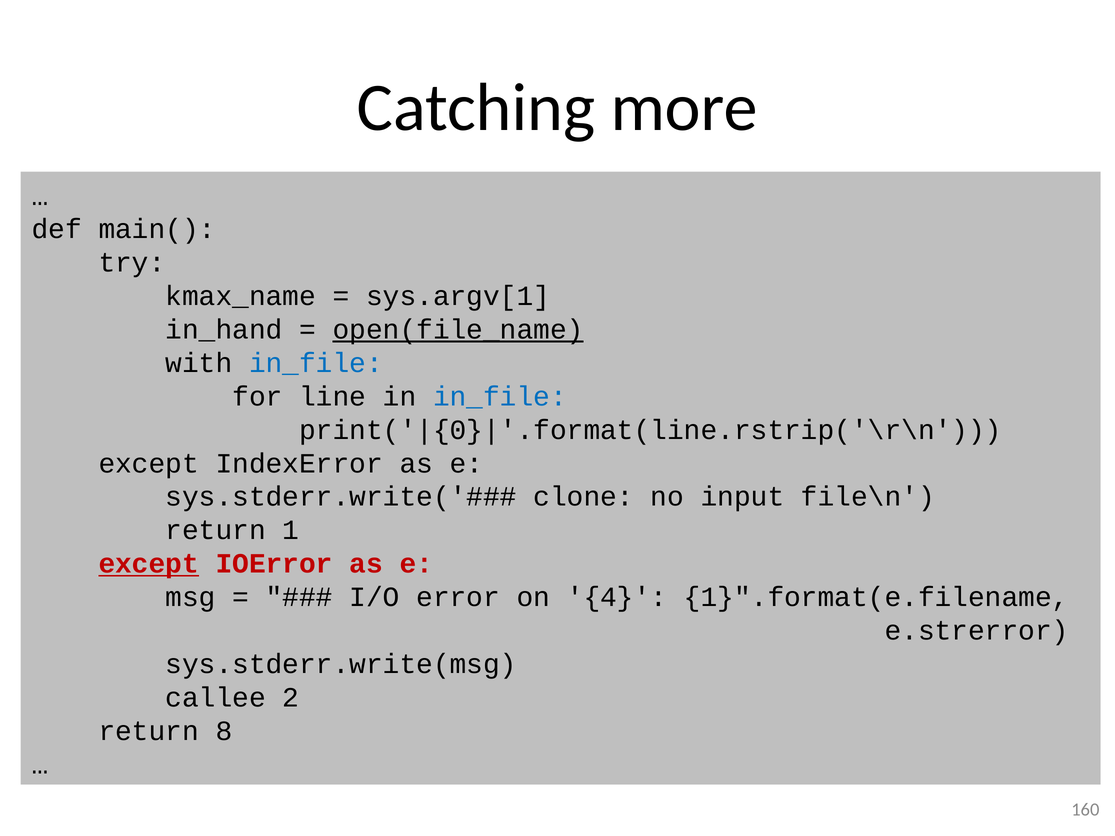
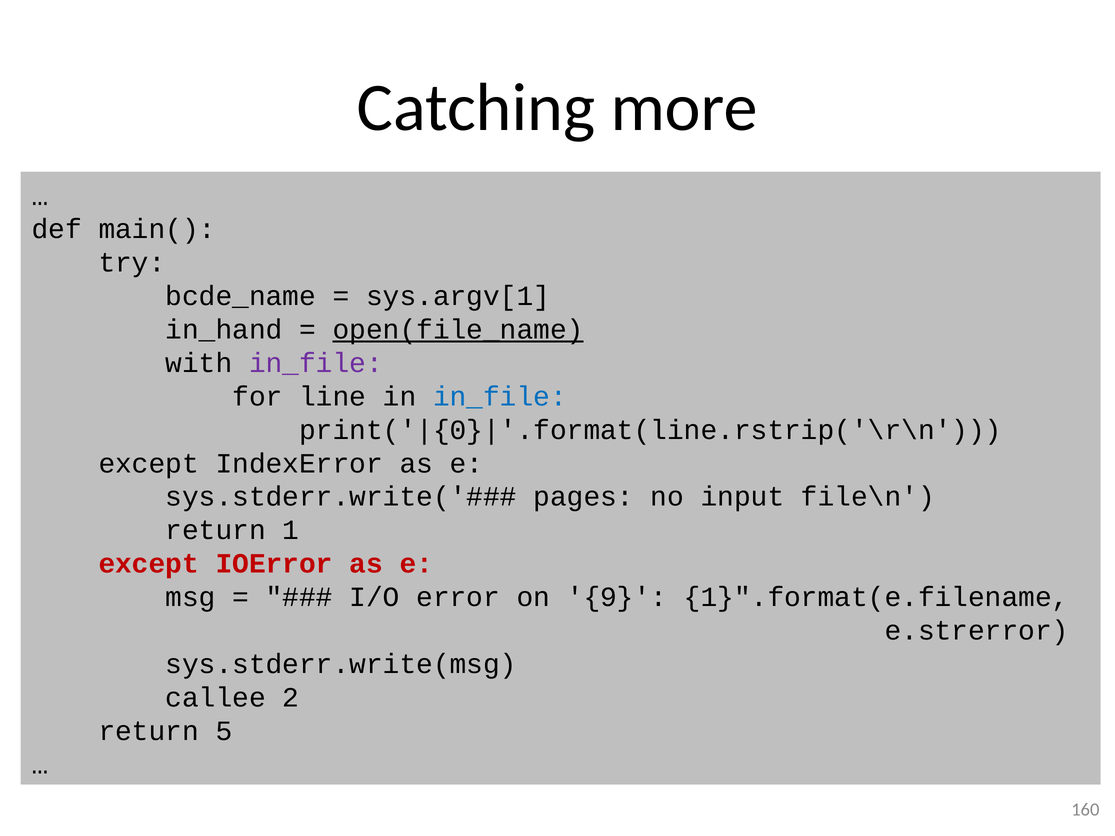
kmax_name: kmax_name -> bcde_name (241, 296)
in_file colour: blue -> purple (316, 363)
clone: clone -> pages (584, 497)
except underline: present -> none (149, 564)
4: 4 -> 9 (617, 597)
8: 8 -> 5 (224, 731)
